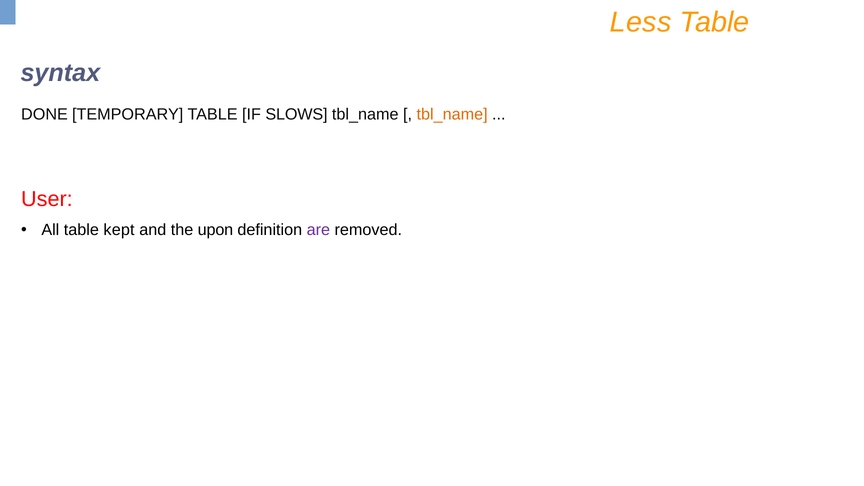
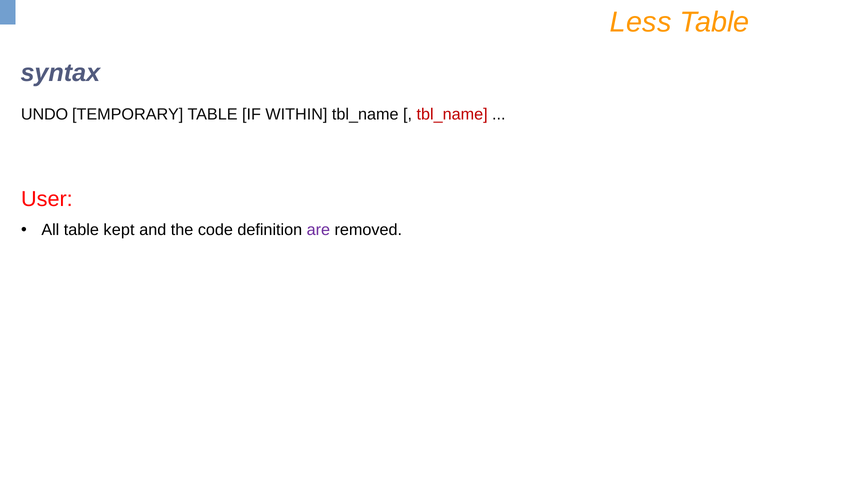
DONE: DONE -> UNDO (45, 115)
SLOWS: SLOWS -> WITHIN (296, 115)
tbl_name colour: orange -> red (452, 115)
upon: upon -> code (215, 230)
